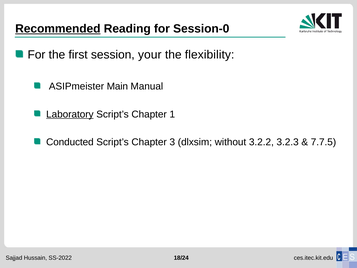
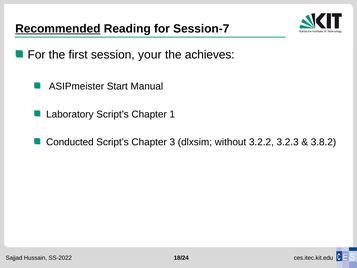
Session-0: Session-0 -> Session-7 (201, 29)
flexibility: flexibility -> achieves (210, 55)
Main: Main -> Start (117, 86)
Laboratory underline: present -> none (70, 114)
7.7.5: 7.7.5 -> 3.8.2 (323, 142)
